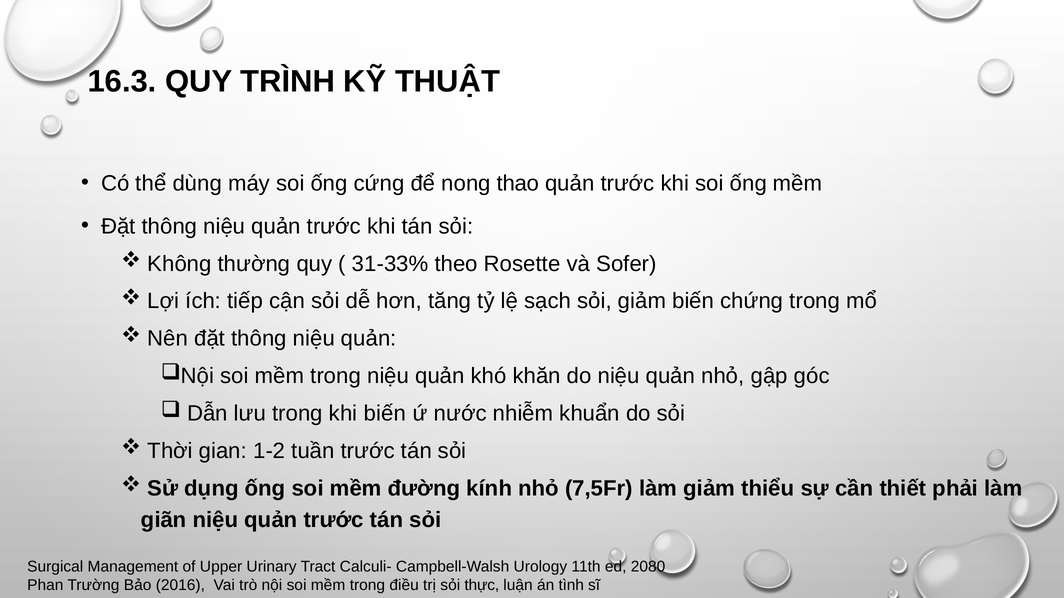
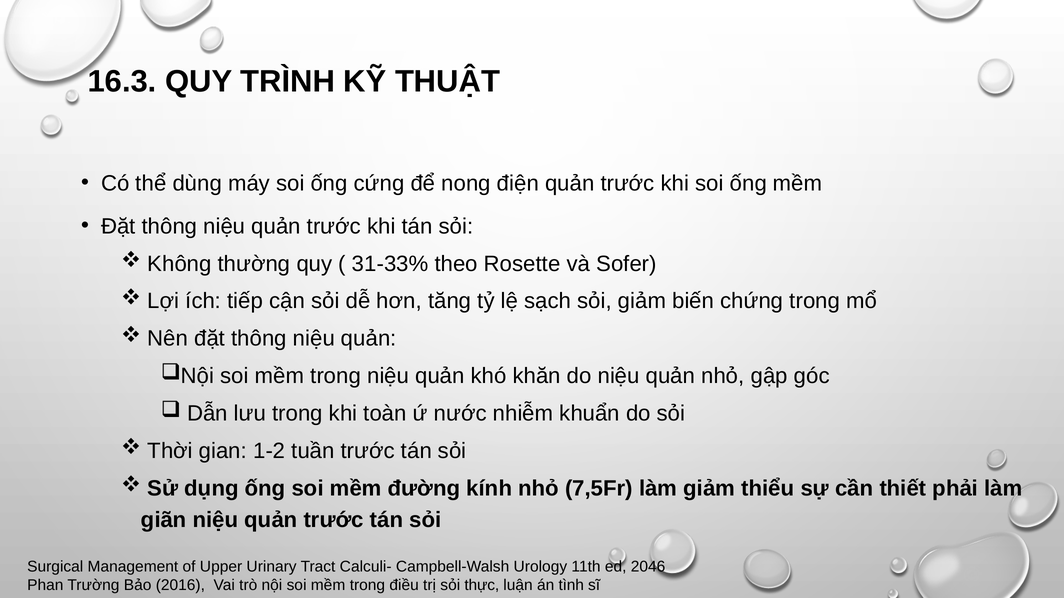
thao: thao -> điện (518, 183)
khi biến: biến -> toàn (385, 414)
2080: 2080 -> 2046 (648, 567)
